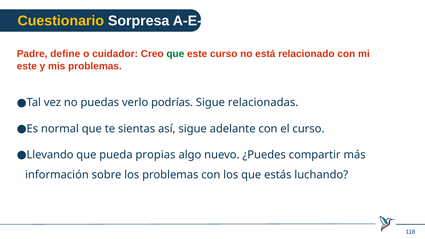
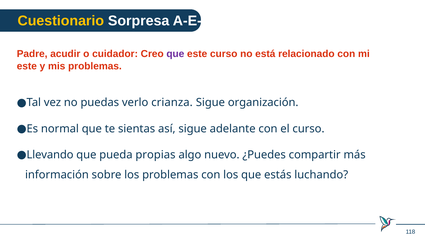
define: define -> acudir (65, 54)
que colour: green -> purple (175, 54)
podrías: podrías -> crianza (172, 103)
relacionadas: relacionadas -> organización (263, 103)
